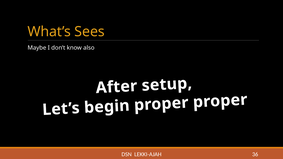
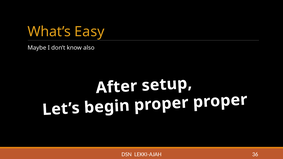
Sees: Sees -> Easy (89, 32)
